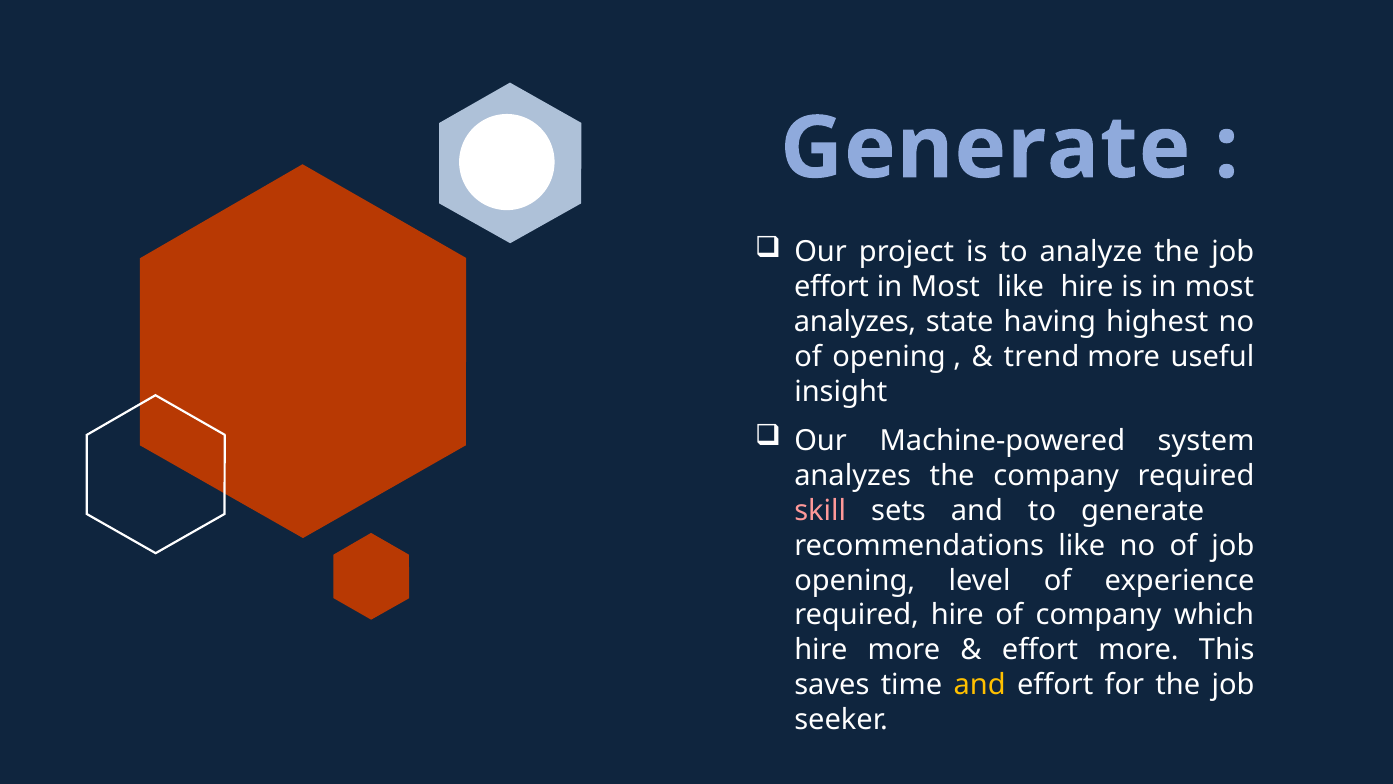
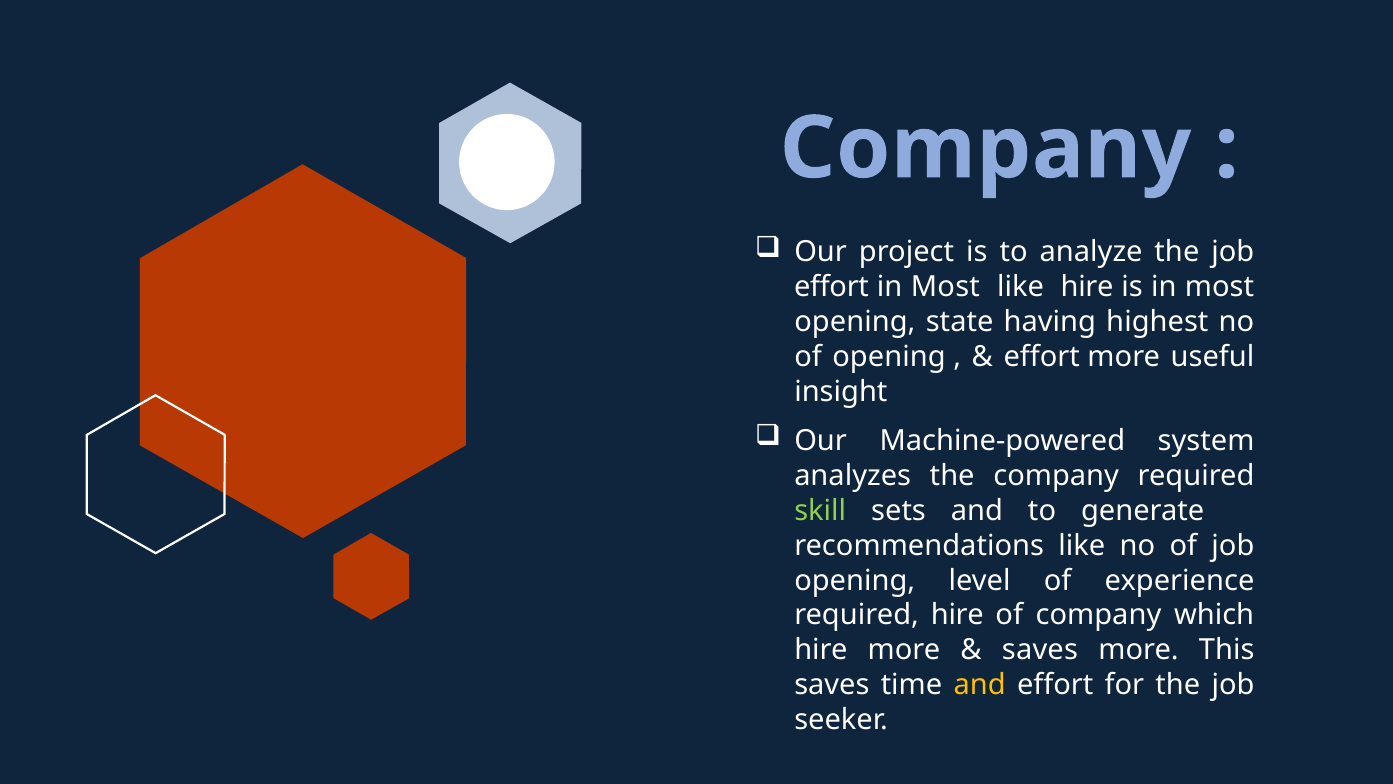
Generate: Generate -> Company (986, 148)
analyzes: analyzes -> opening (855, 322)
trend: trend -> effort (1042, 357)
skill colour: pink -> light green (820, 510)
effort: effort -> saves (1040, 650)
